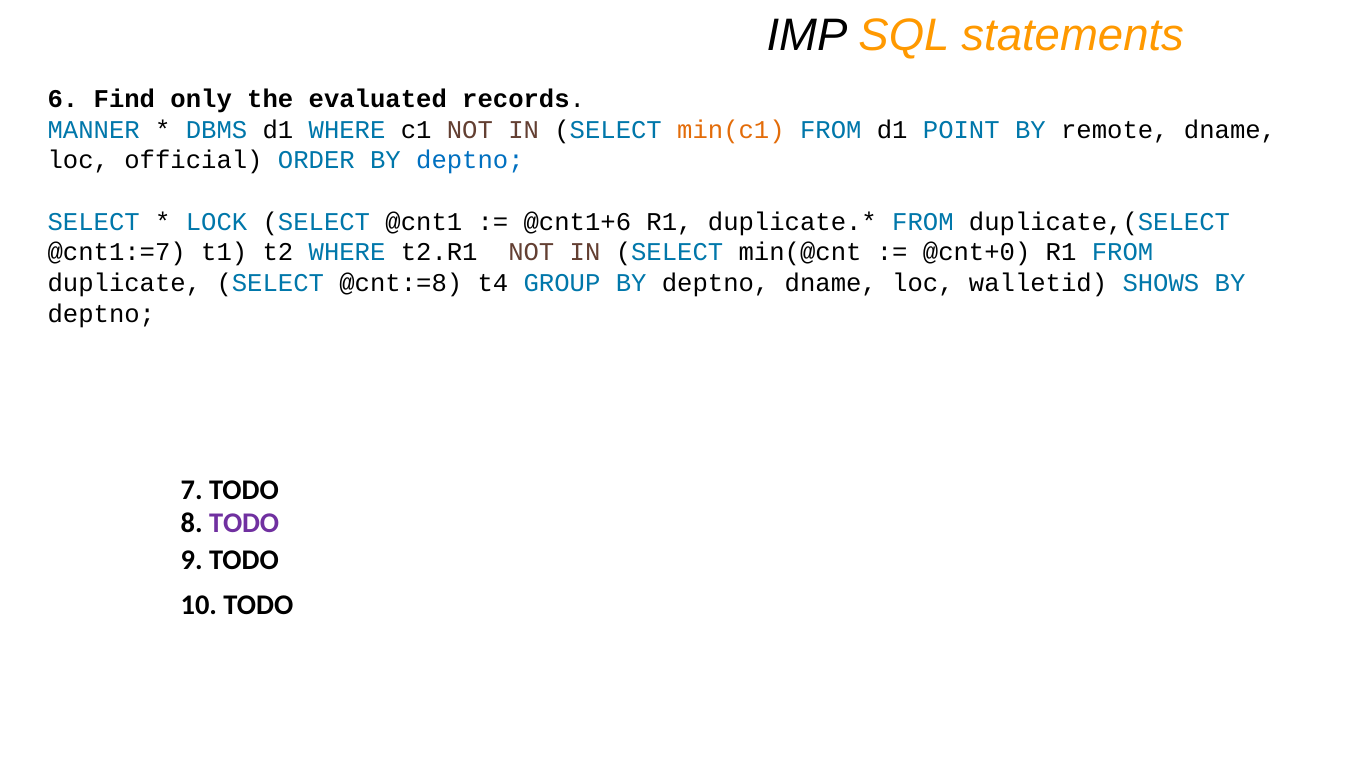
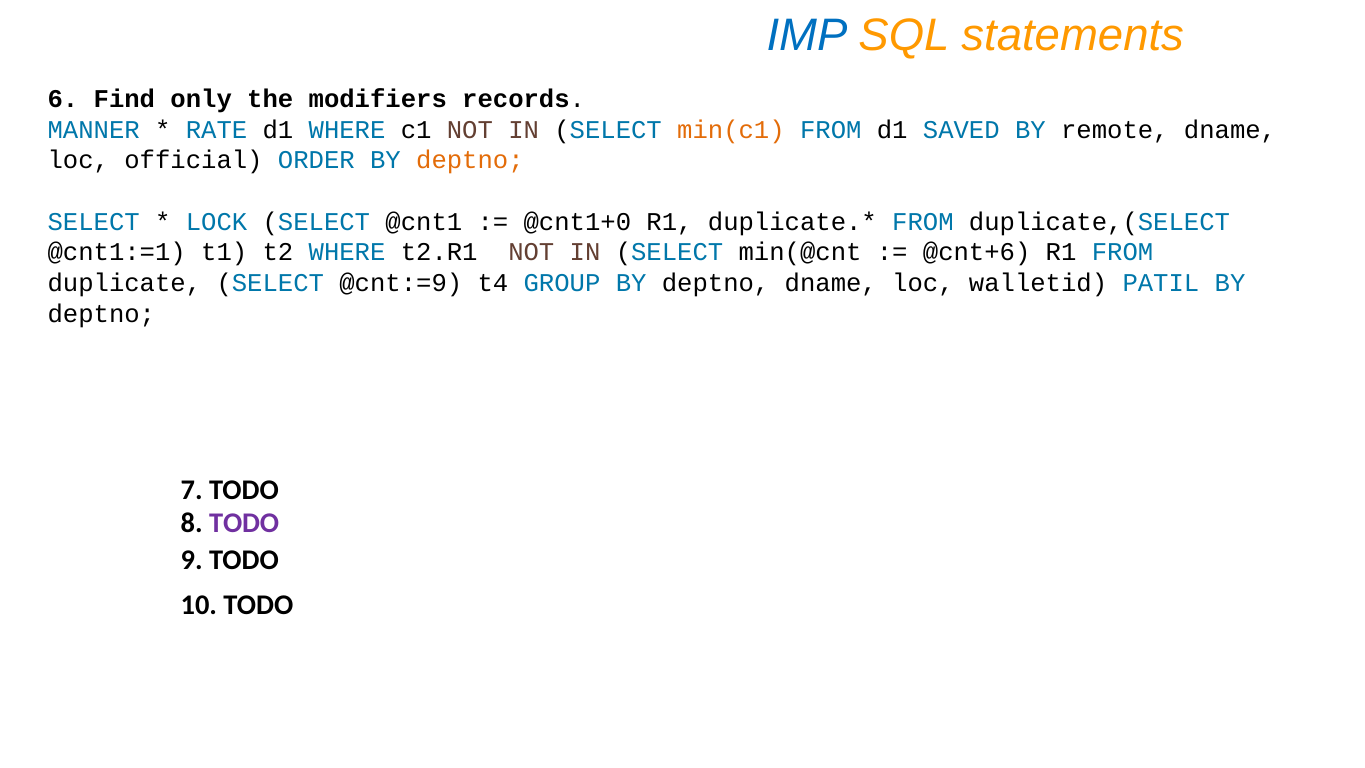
IMP colour: black -> blue (807, 36)
evaluated: evaluated -> modifiers (378, 99)
DBMS: DBMS -> RATE (217, 130)
POINT: POINT -> SAVED (961, 130)
deptno colour: blue -> orange (470, 160)
@cnt1+6: @cnt1+6 -> @cnt1+0 (577, 222)
@cnt1:=7: @cnt1:=7 -> @cnt1:=1 (117, 252)
@cnt+0: @cnt+0 -> @cnt+6 (977, 252)
@cnt:=8: @cnt:=8 -> @cnt:=9 (401, 283)
SHOWS: SHOWS -> PATIL (1161, 283)
